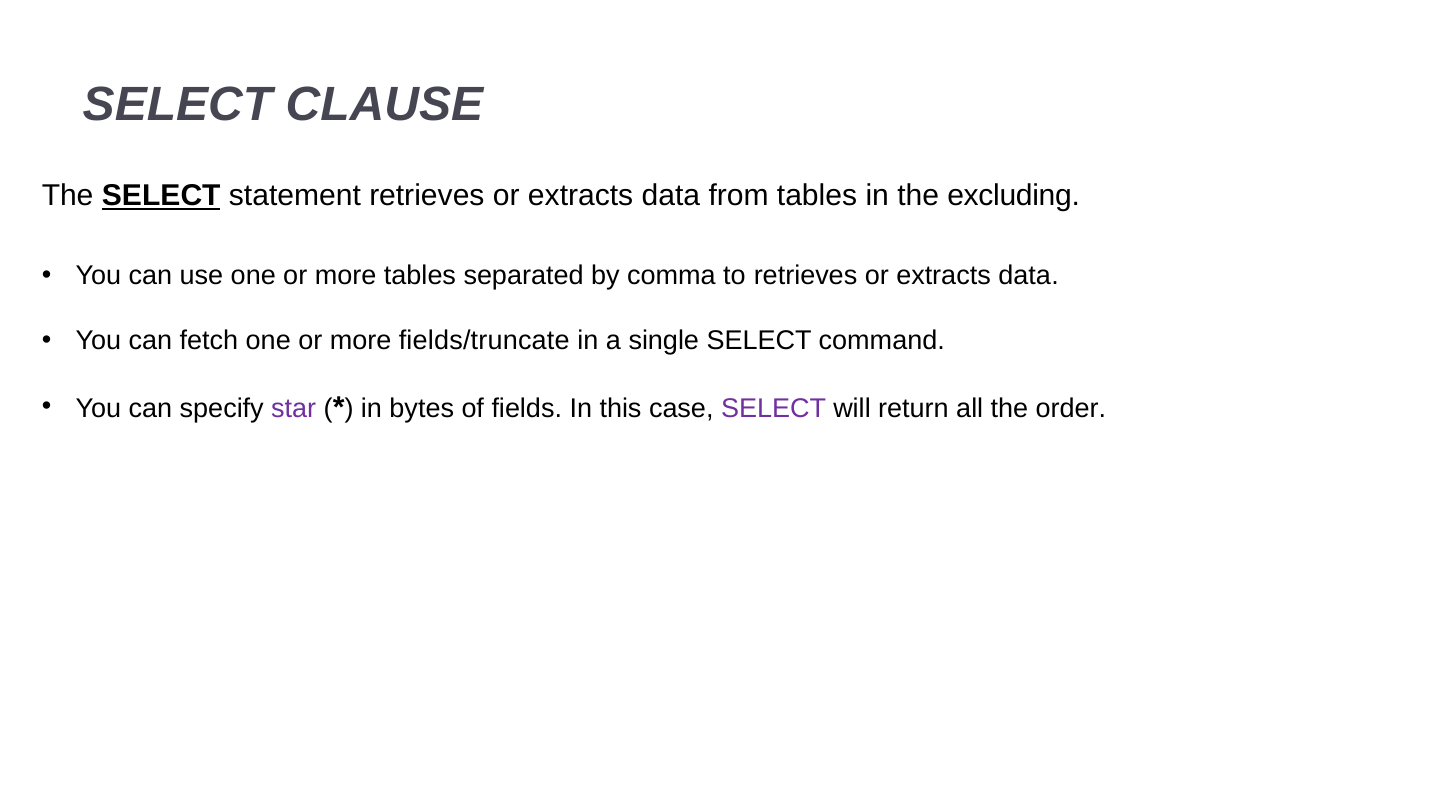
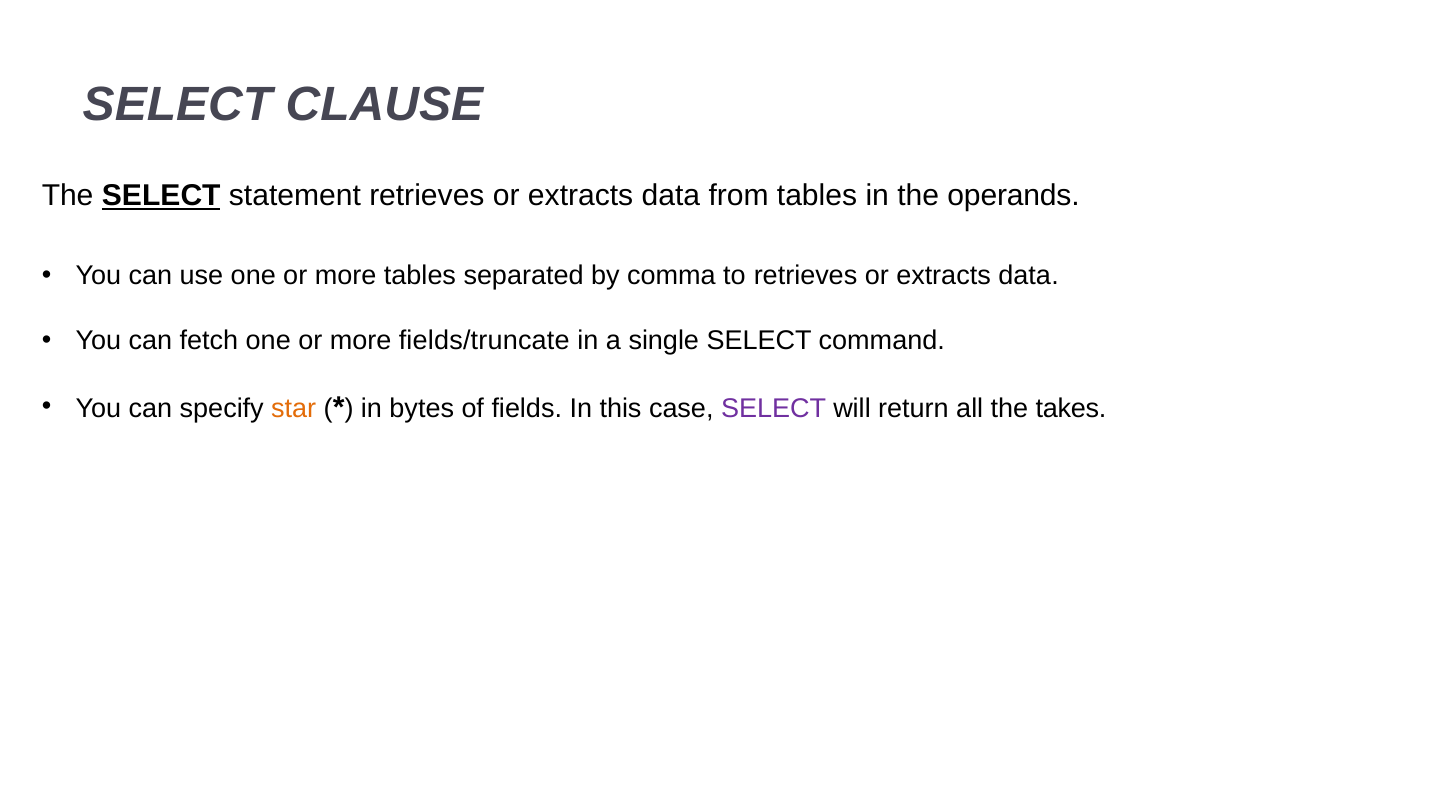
excluding: excluding -> operands (1014, 196)
star colour: purple -> orange (294, 409)
order: order -> takes (1071, 409)
